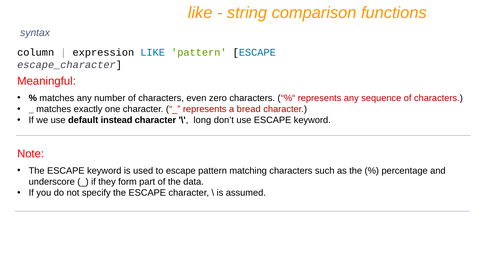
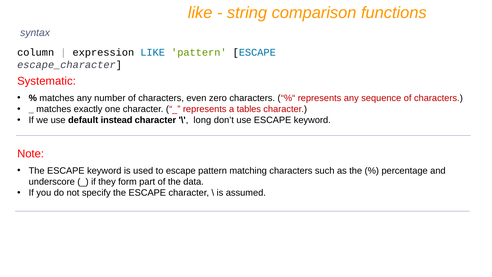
Meaningful: Meaningful -> Systematic (47, 81)
bread: bread -> tables (249, 109)
